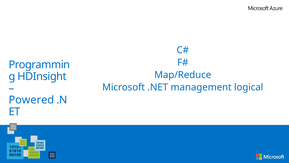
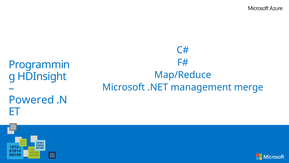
logical: logical -> merge (249, 87)
